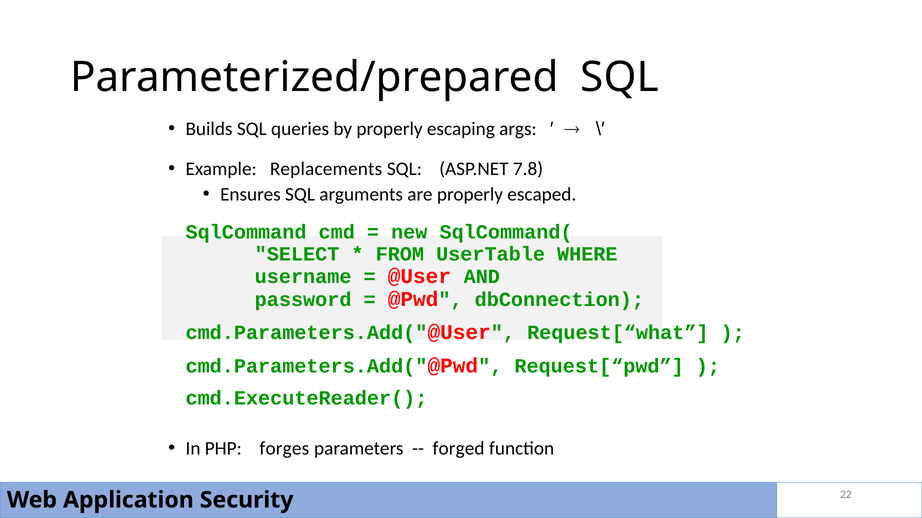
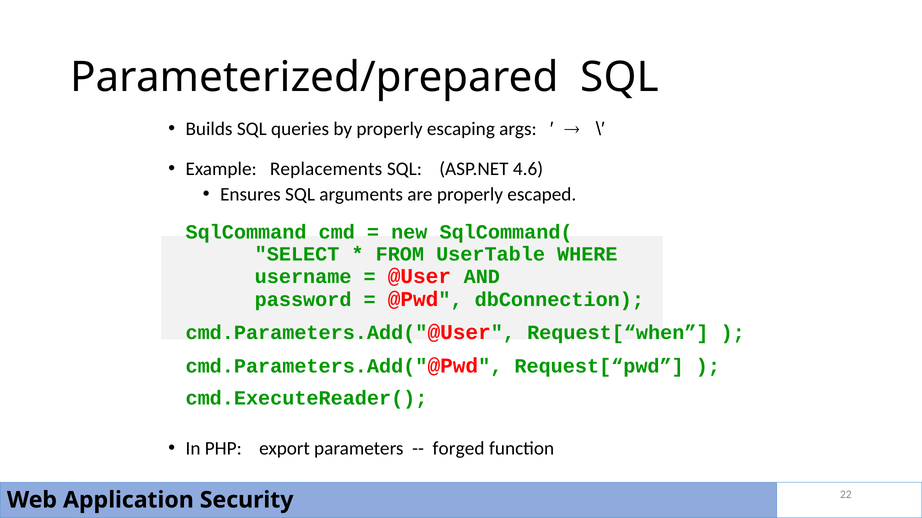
7.8: 7.8 -> 4.6 (528, 169)
Request[“what: Request[“what -> Request[“when (618, 333)
forges: forges -> export (284, 449)
